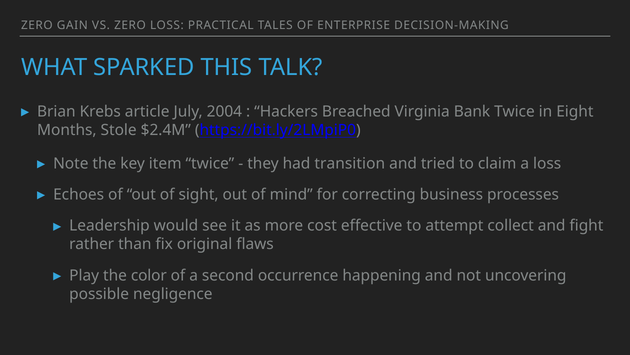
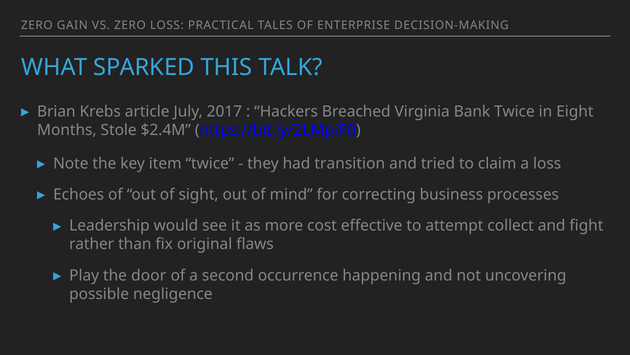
2004: 2004 -> 2017 (224, 111)
color: color -> door (149, 275)
